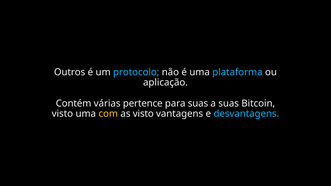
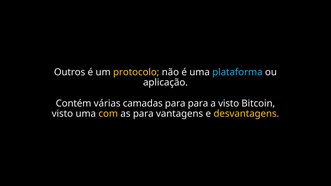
protocolo colour: light blue -> yellow (136, 72)
pertence: pertence -> camadas (143, 103)
para suas: suas -> para (198, 103)
a suas: suas -> visto (229, 103)
as visto: visto -> para (143, 114)
desvantagens colour: light blue -> yellow (246, 114)
